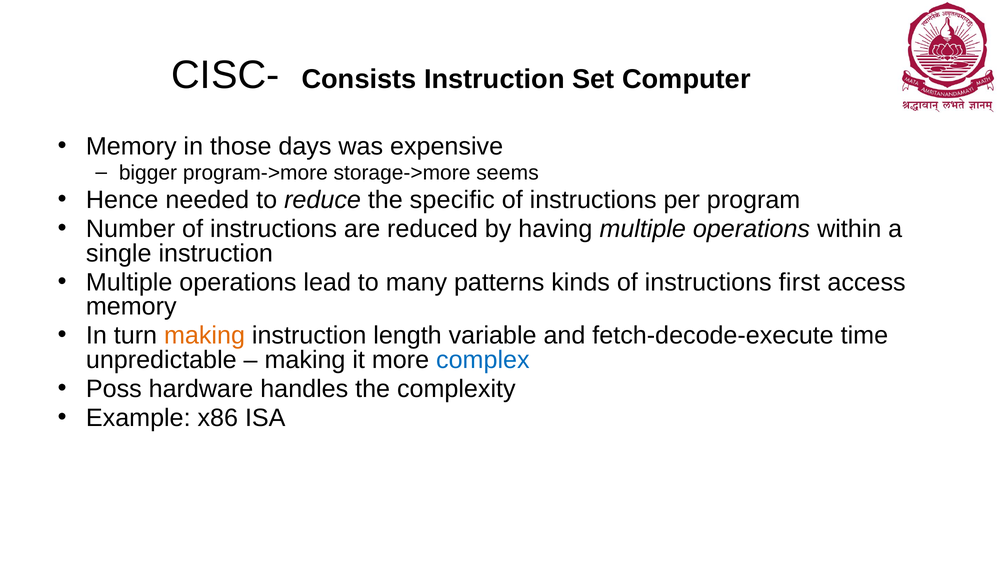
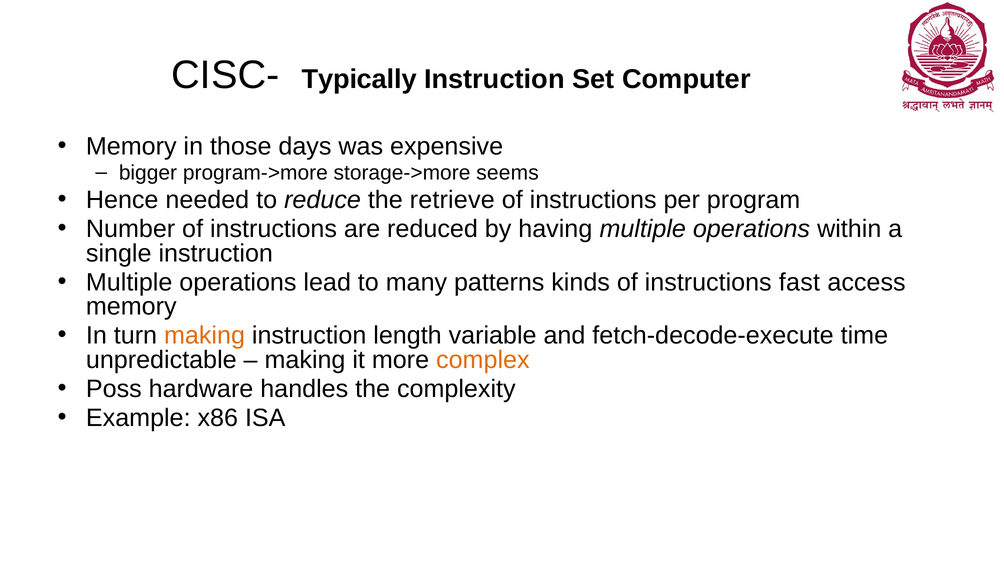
Consists: Consists -> Typically (359, 79)
specific: specific -> retrieve (452, 200)
first: first -> fast (799, 282)
complex colour: blue -> orange (483, 360)
